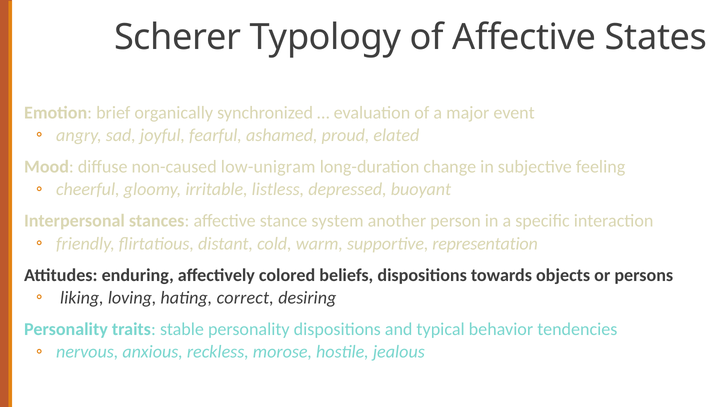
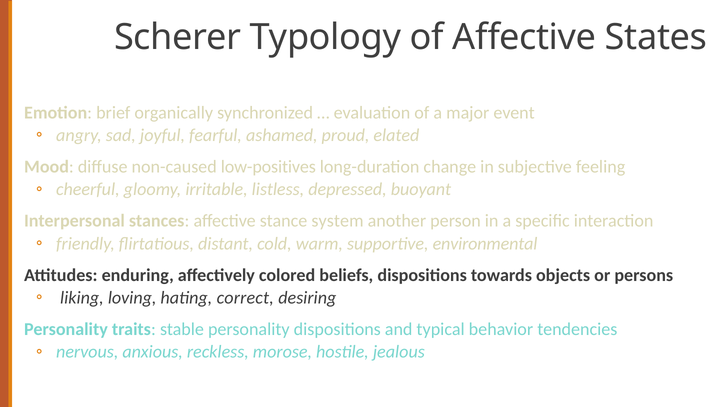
low-unigram: low-unigram -> low-positives (268, 167)
representation: representation -> environmental (485, 243)
